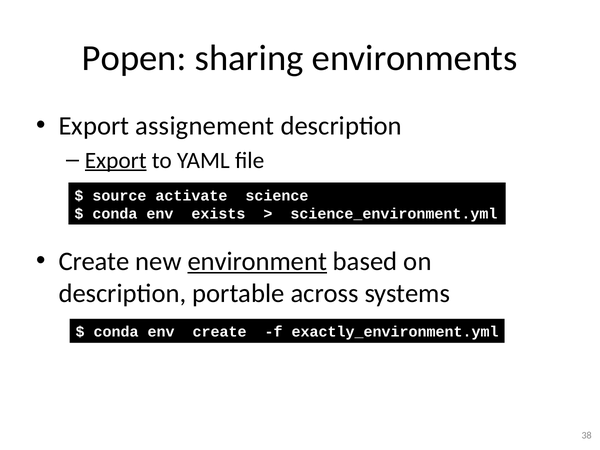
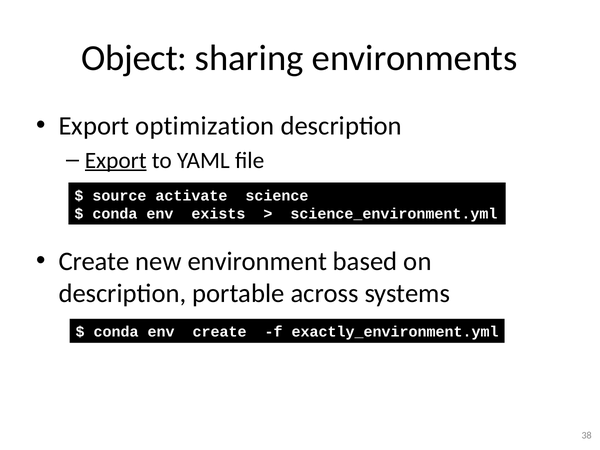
Popen: Popen -> Object (134, 58)
assignement: assignement -> optimization (205, 126)
environment underline: present -> none (257, 261)
